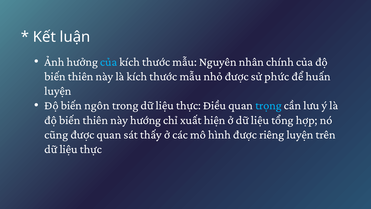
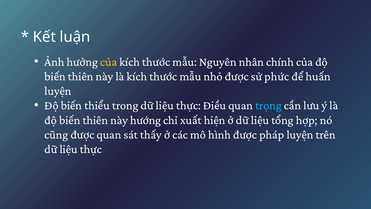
của colour: light blue -> yellow (109, 62)
ngôn: ngôn -> thiểu (97, 105)
riêng: riêng -> pháp (272, 134)
